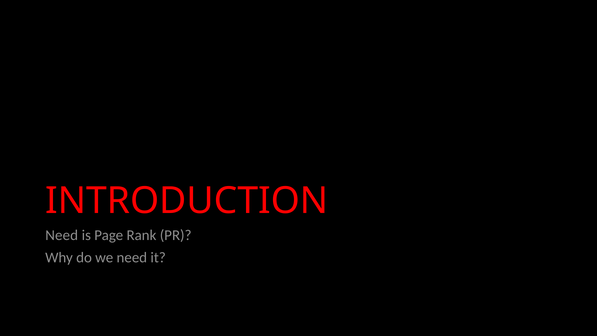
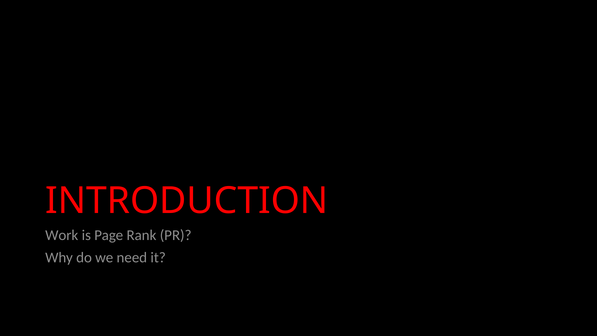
Need: Need -> Work (62, 235)
